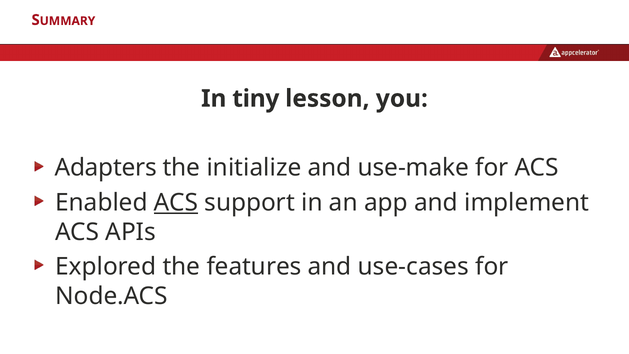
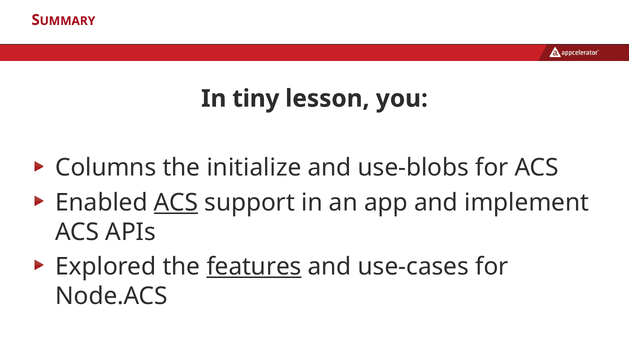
Adapters: Adapters -> Columns (106, 168)
use-make: use-make -> use-blobs (413, 168)
features underline: none -> present (254, 266)
